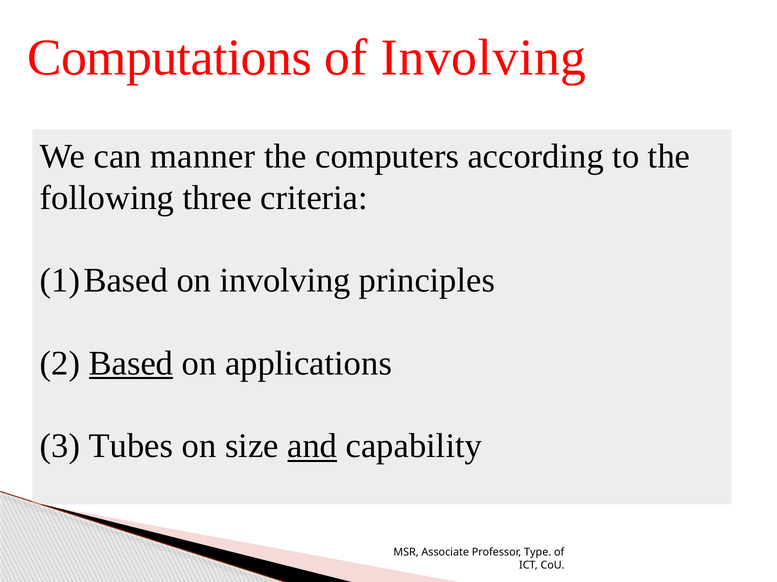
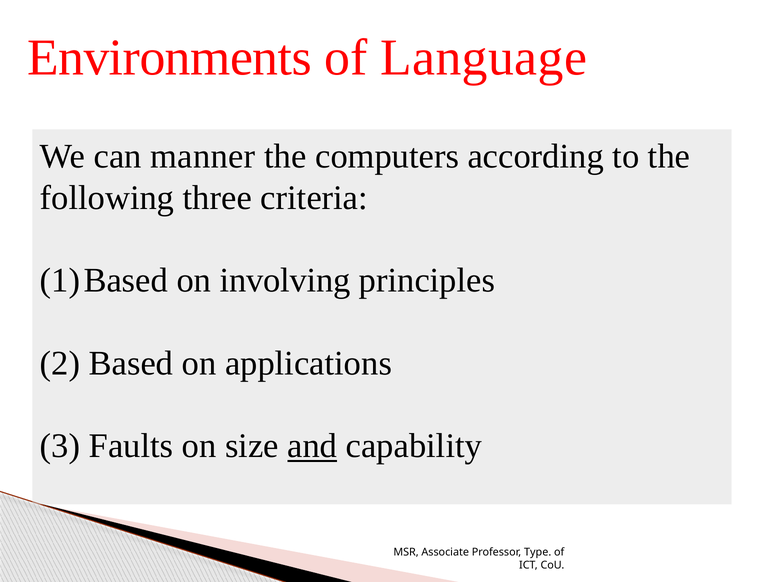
Computations: Computations -> Environments (169, 58)
of Involving: Involving -> Language (484, 58)
Based underline: present -> none (131, 364)
Tubes: Tubes -> Faults (131, 447)
